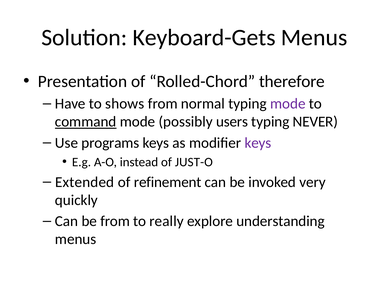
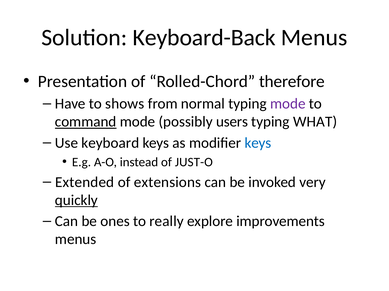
Keyboard-Gets: Keyboard-Gets -> Keyboard-Back (204, 38)
NEVER: NEVER -> WHAT (315, 122)
programs: programs -> keyboard (110, 143)
keys colour: purple -> blue (258, 143)
refinement: refinement -> extensions (168, 182)
quickly underline: none -> present (76, 201)
be from: from -> ones (115, 222)
understanding: understanding -> improvements (281, 222)
